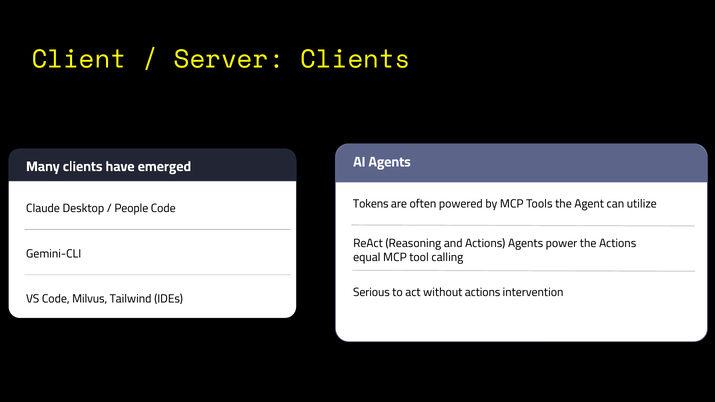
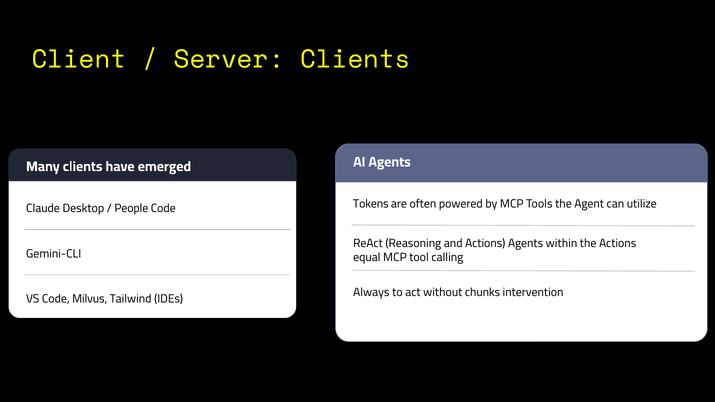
power: power -> within (562, 243)
Serious: Serious -> Always (371, 293)
without actions: actions -> chunks (483, 293)
